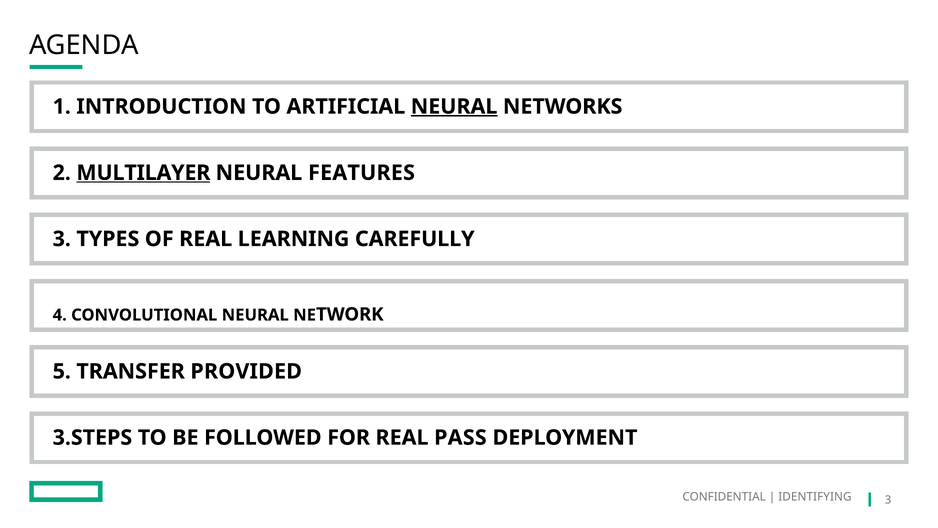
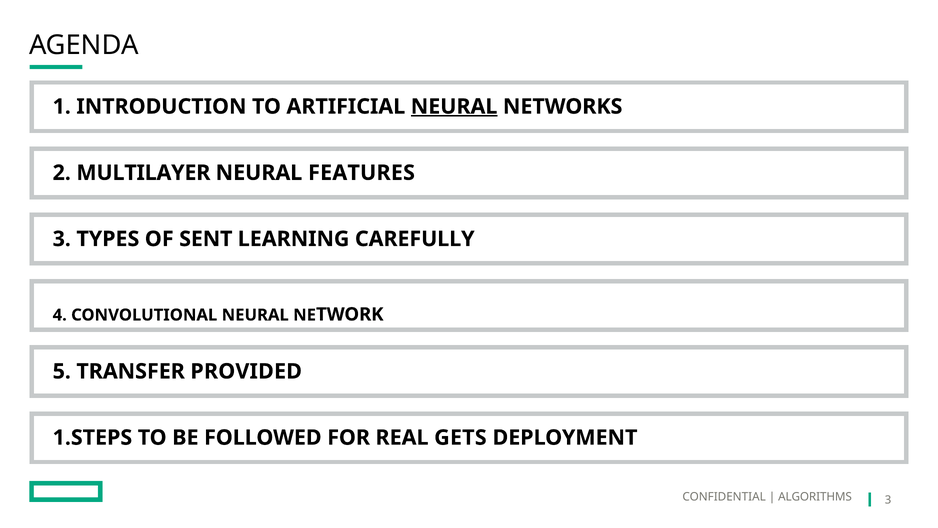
MULTILAYER underline: present -> none (143, 173)
OF REAL: REAL -> SENT (206, 239)
3.STEPS: 3.STEPS -> 1.STEPS (92, 437)
PASS: PASS -> GETS (460, 437)
IDENTIFYING: IDENTIFYING -> ALGORITHMS (815, 496)
